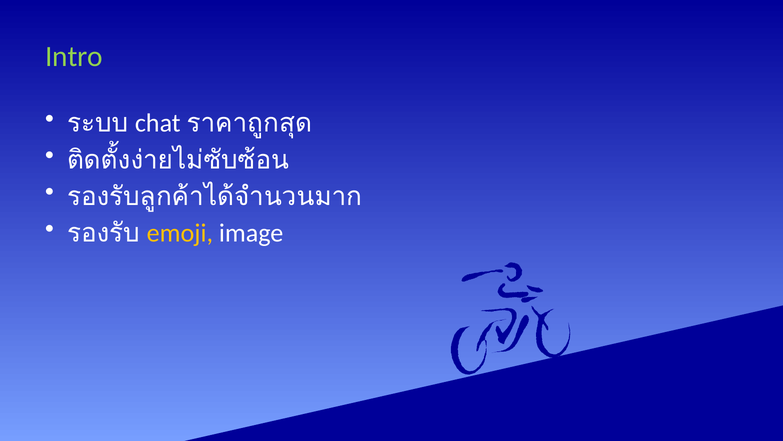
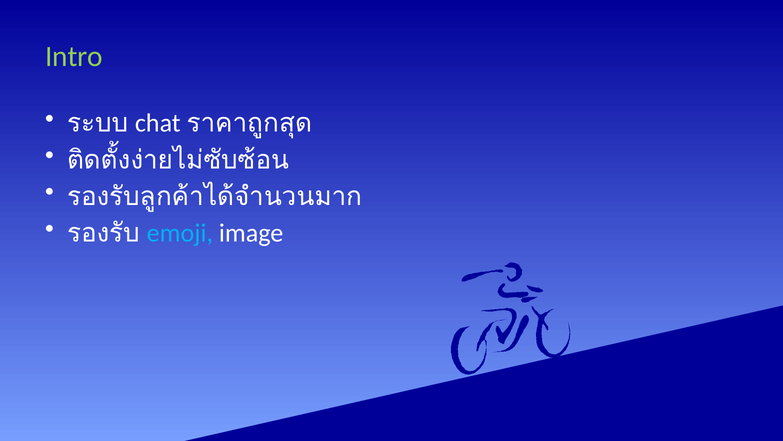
emoji colour: yellow -> light blue (180, 233)
